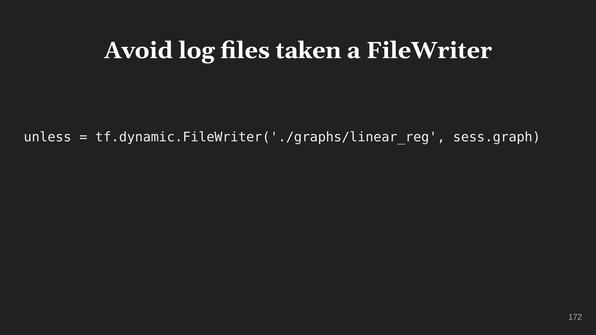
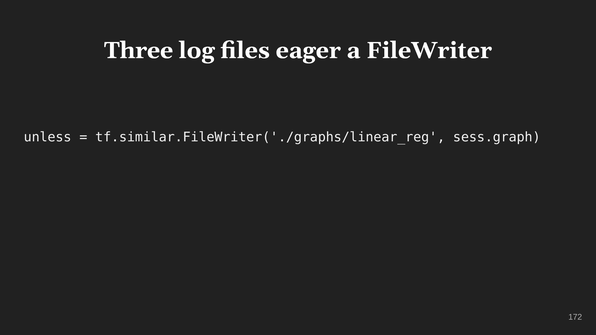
Avoid: Avoid -> Three (139, 50)
taken: taken -> eager (308, 50)
tf.dynamic.FileWriter('./graphs/linear_reg: tf.dynamic.FileWriter('./graphs/linear_reg -> tf.similar.FileWriter('./graphs/linear_reg (270, 137)
